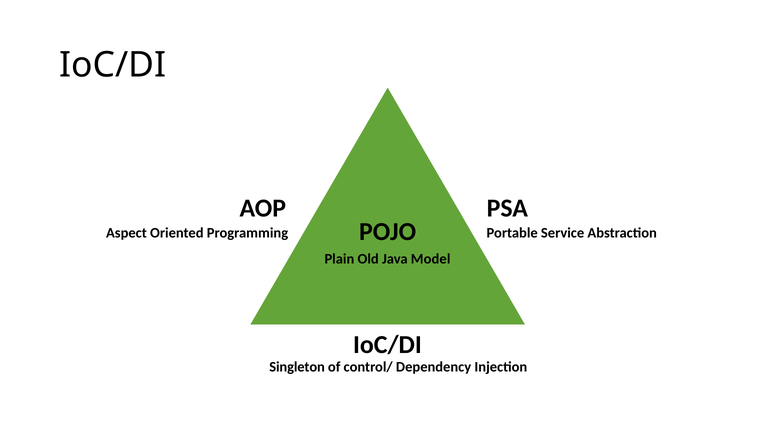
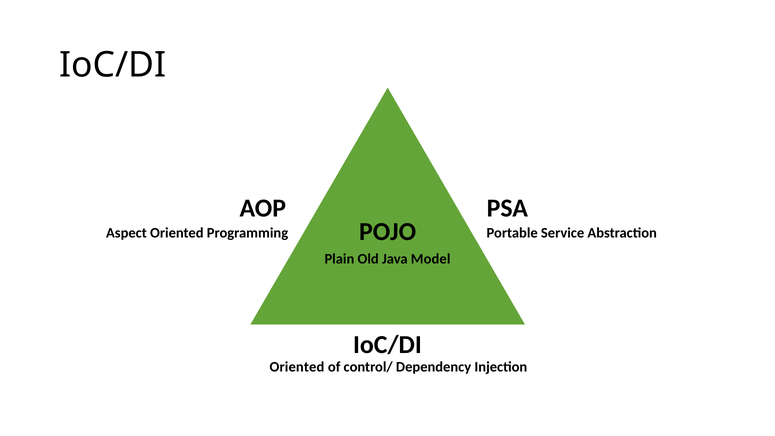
Singleton: Singleton -> Oriented (297, 367)
